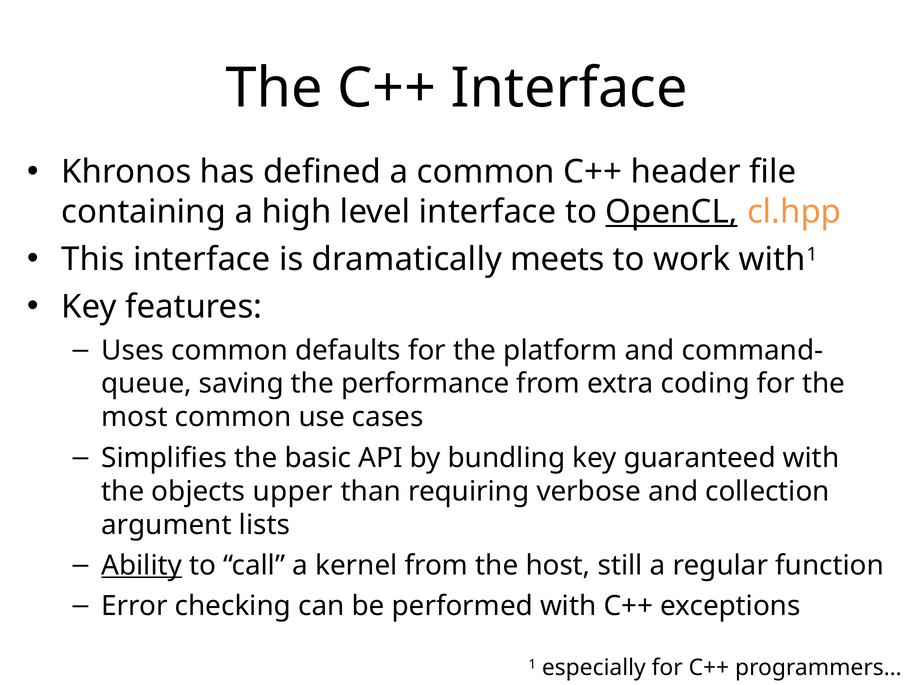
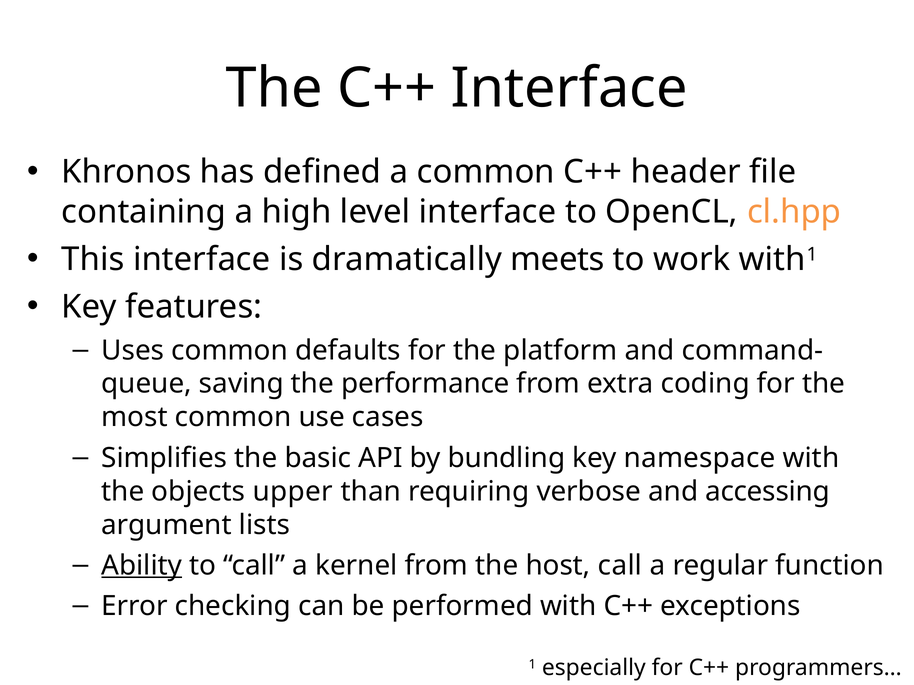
OpenCL underline: present -> none (672, 212)
guaranteed: guaranteed -> namespace (700, 458)
collection: collection -> accessing (768, 492)
host still: still -> call (620, 566)
